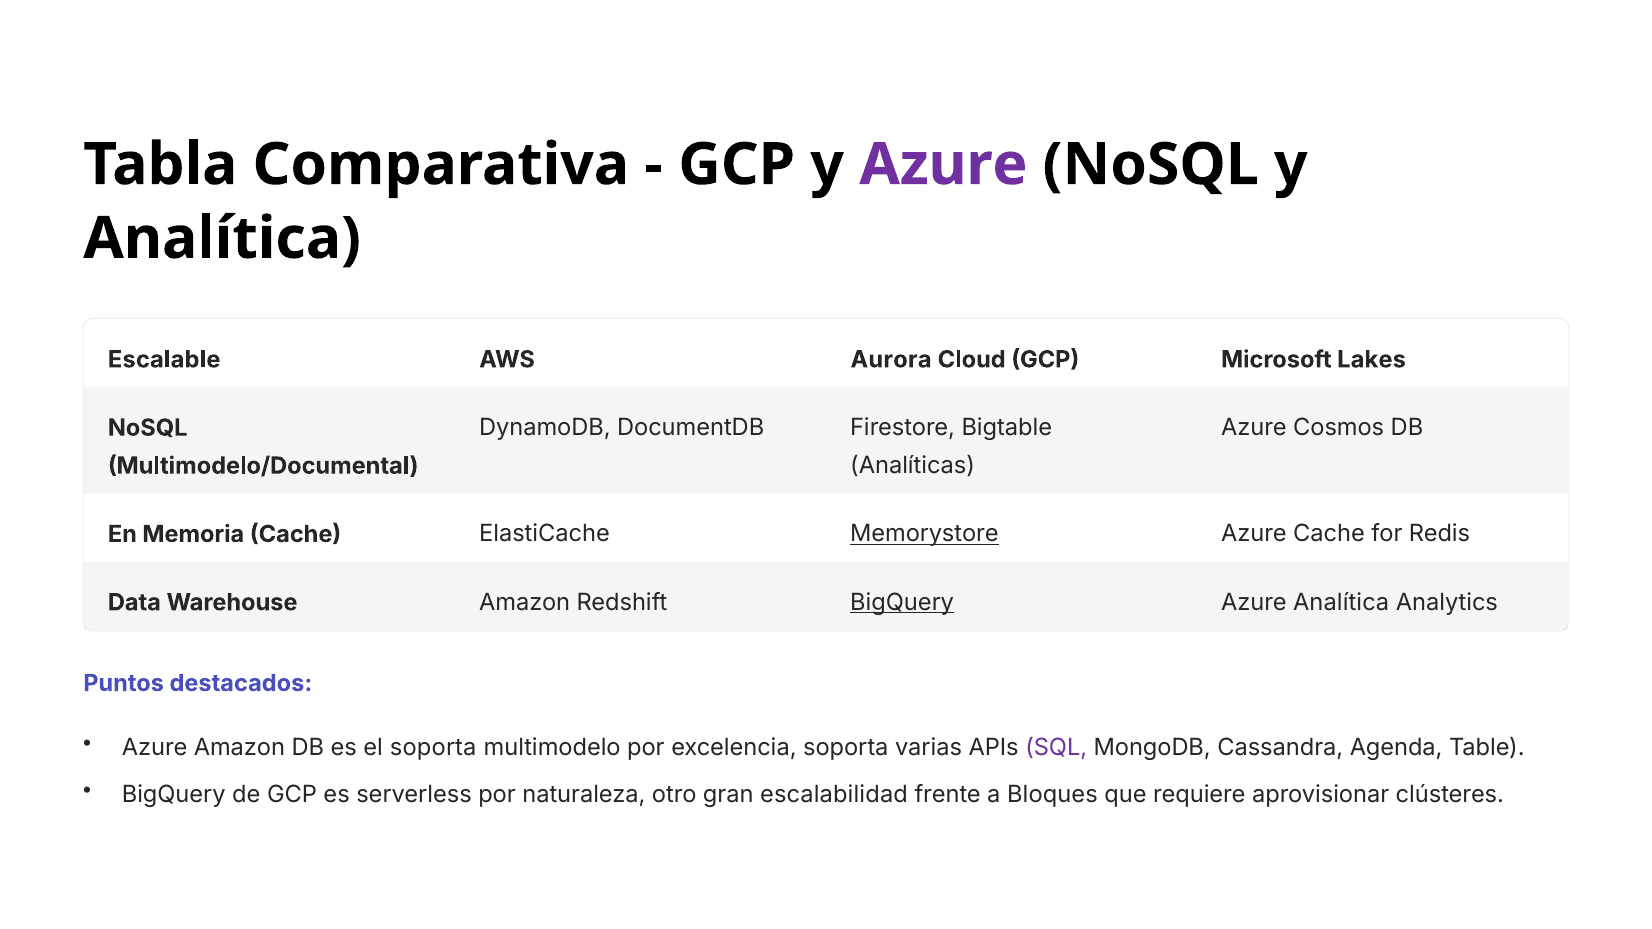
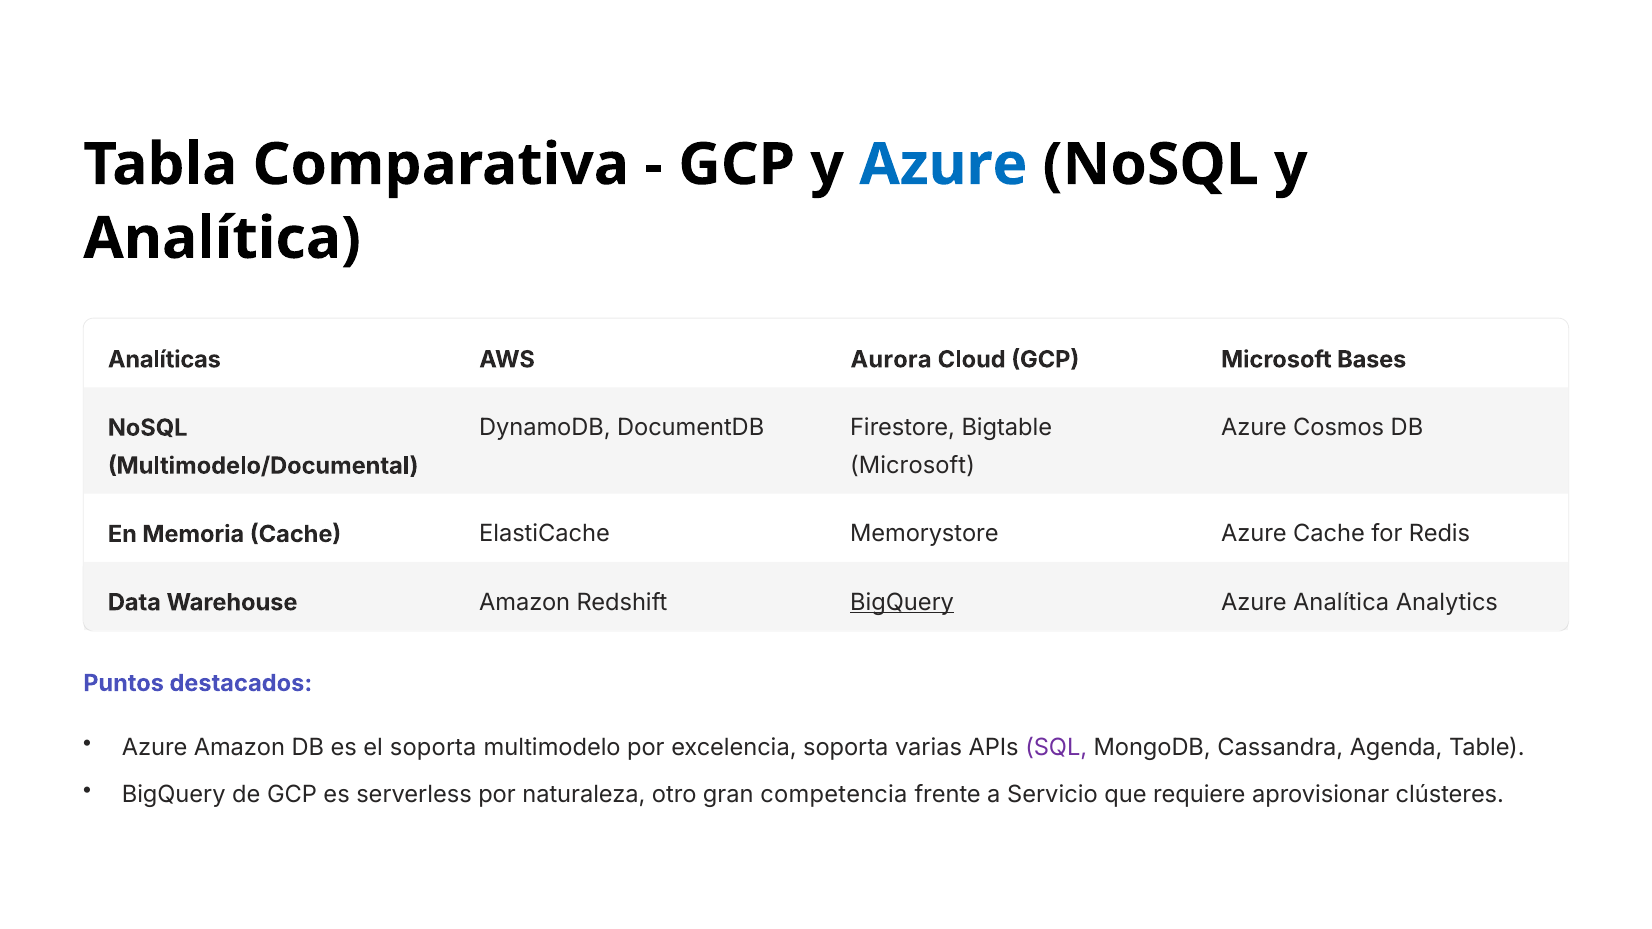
Azure colour: purple -> blue (943, 165)
Escalable: Escalable -> Analíticas (164, 360)
Lakes: Lakes -> Bases (1372, 360)
Analíticas: Analíticas -> Microsoft (913, 466)
Memorystore underline: present -> none (924, 534)
escalabilidad: escalabilidad -> competencia (834, 795)
Bloques: Bloques -> Servicio (1052, 795)
